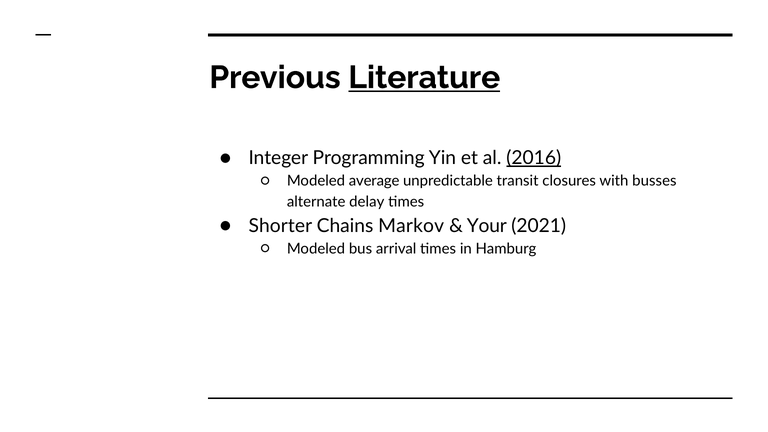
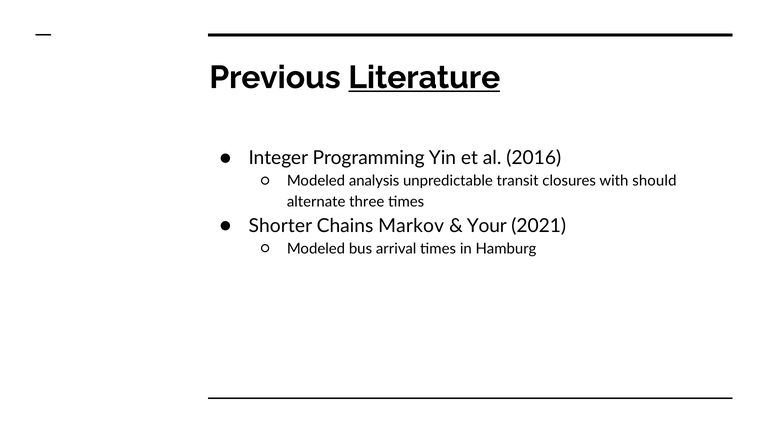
2016 underline: present -> none (534, 158)
average: average -> analysis (374, 181)
busses: busses -> should (654, 181)
delay: delay -> three (367, 202)
